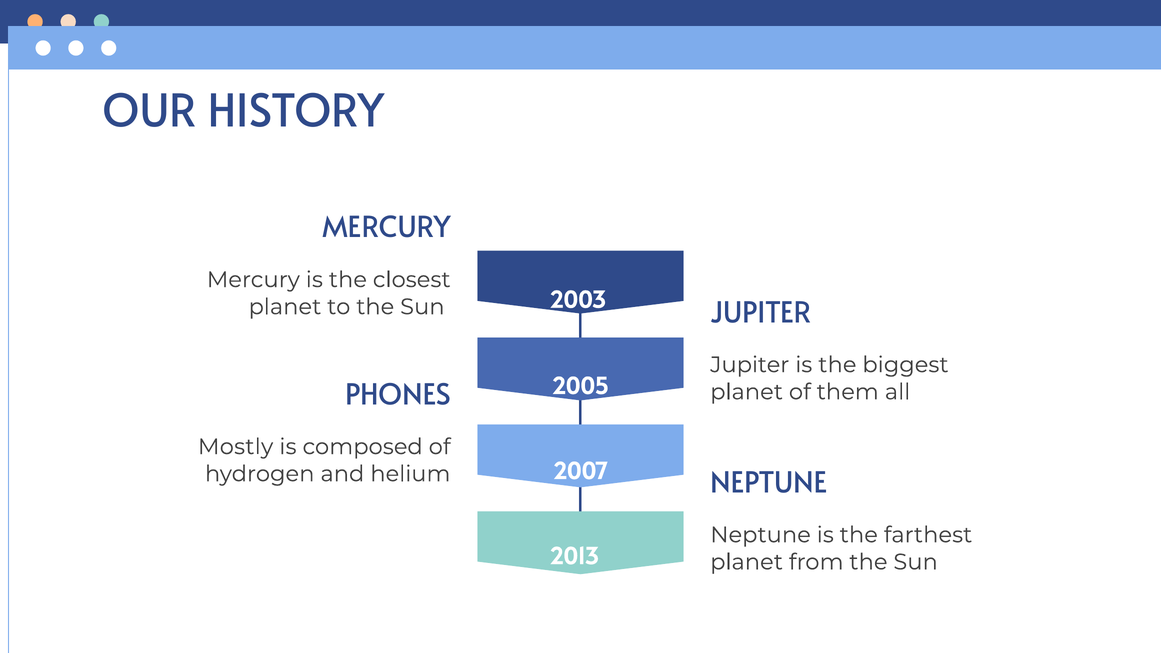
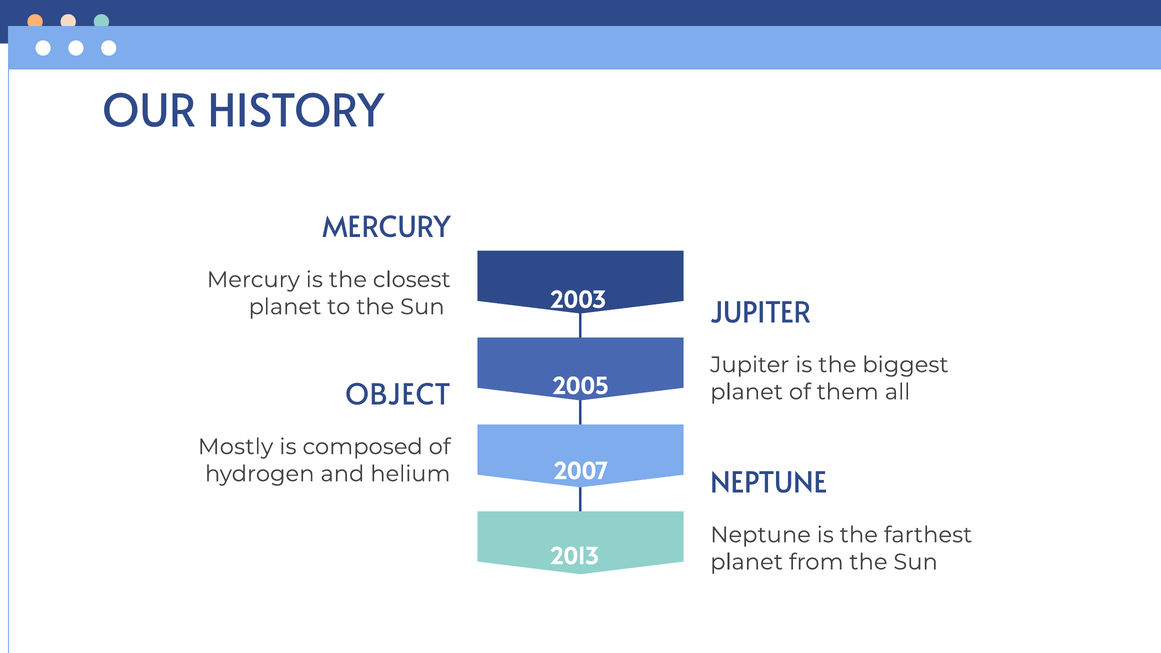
PHONES: PHONES -> OBJECT (398, 395)
